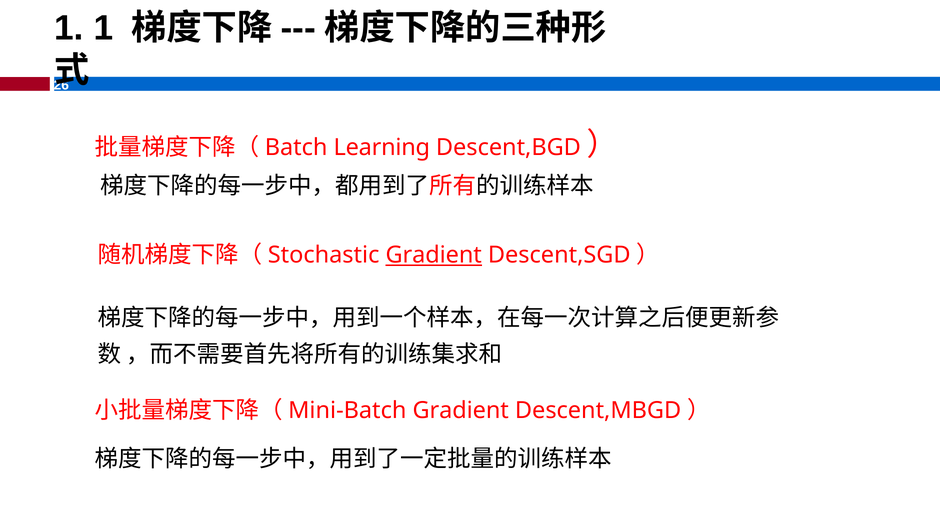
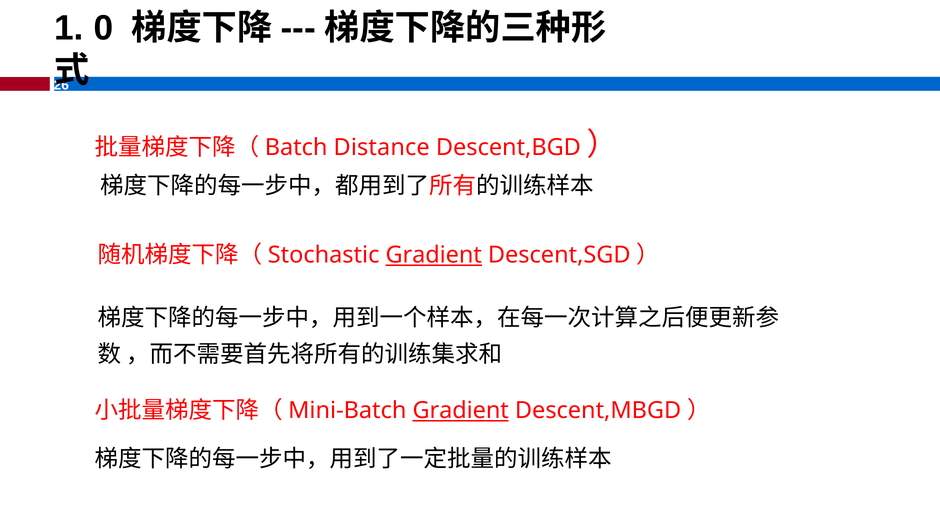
1 1: 1 -> 0 (103, 28)
Learning: Learning -> Distance (382, 148)
Gradient underline: none -> present (461, 410)
